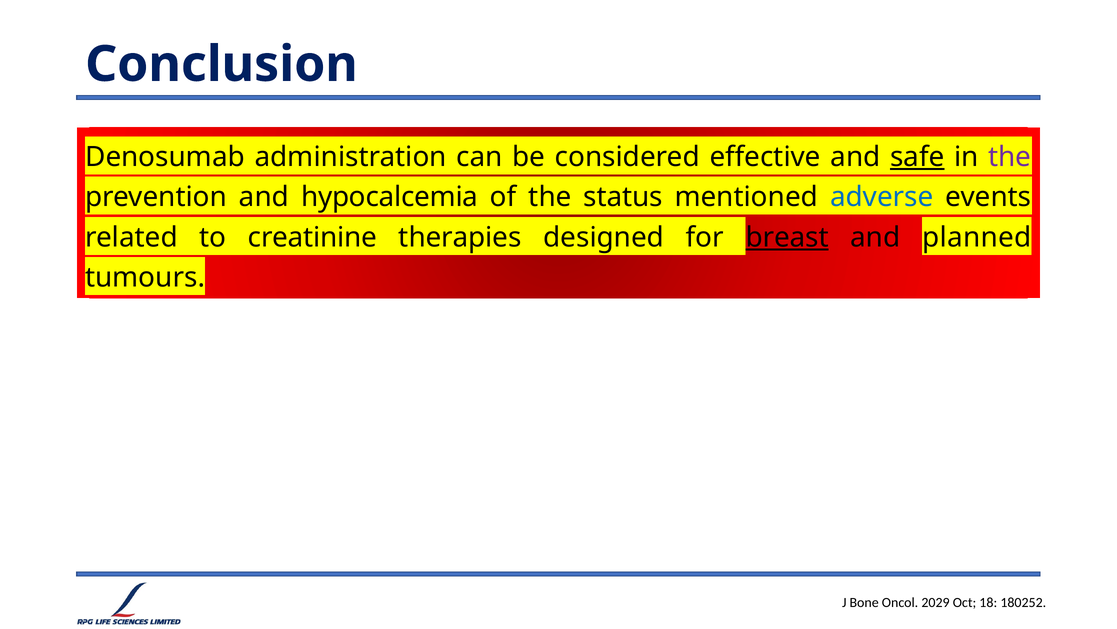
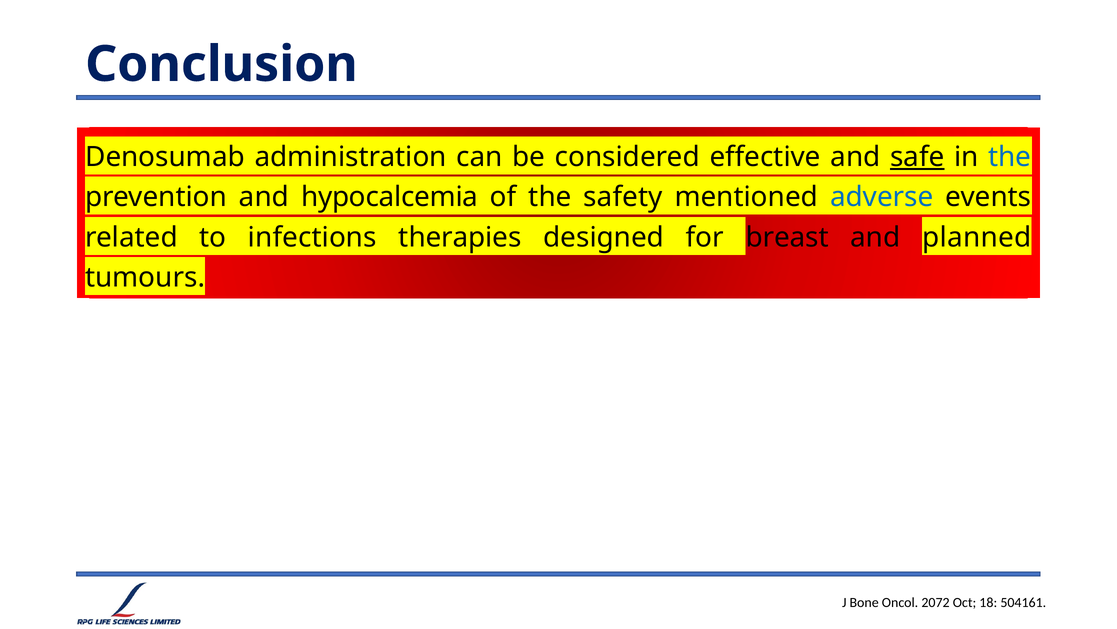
the colour: purple -> blue (1010, 157)
status: status -> safety (623, 197)
creatinine: creatinine -> infections (312, 237)
breast underline: present -> none (787, 237)
2029: 2029 -> 2072 (936, 602)
180252: 180252 -> 504161 (1023, 602)
